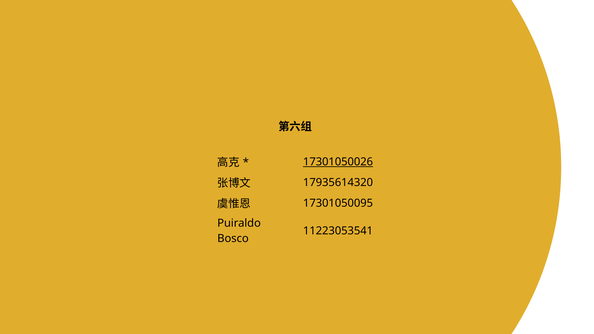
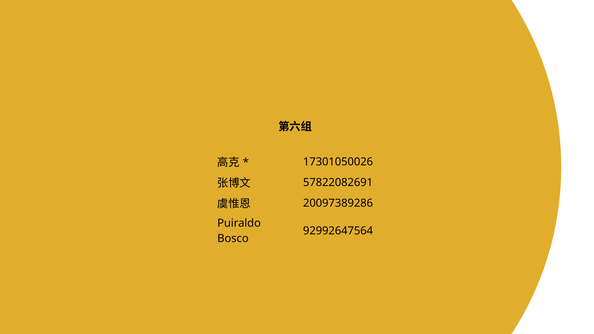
17301050026 underline: present -> none (338, 162)
17935614320: 17935614320 -> 57822082691 (338, 183)
17301050095: 17301050095 -> 20097389286 (338, 203)
11223053541: 11223053541 -> 92992647564 (338, 231)
